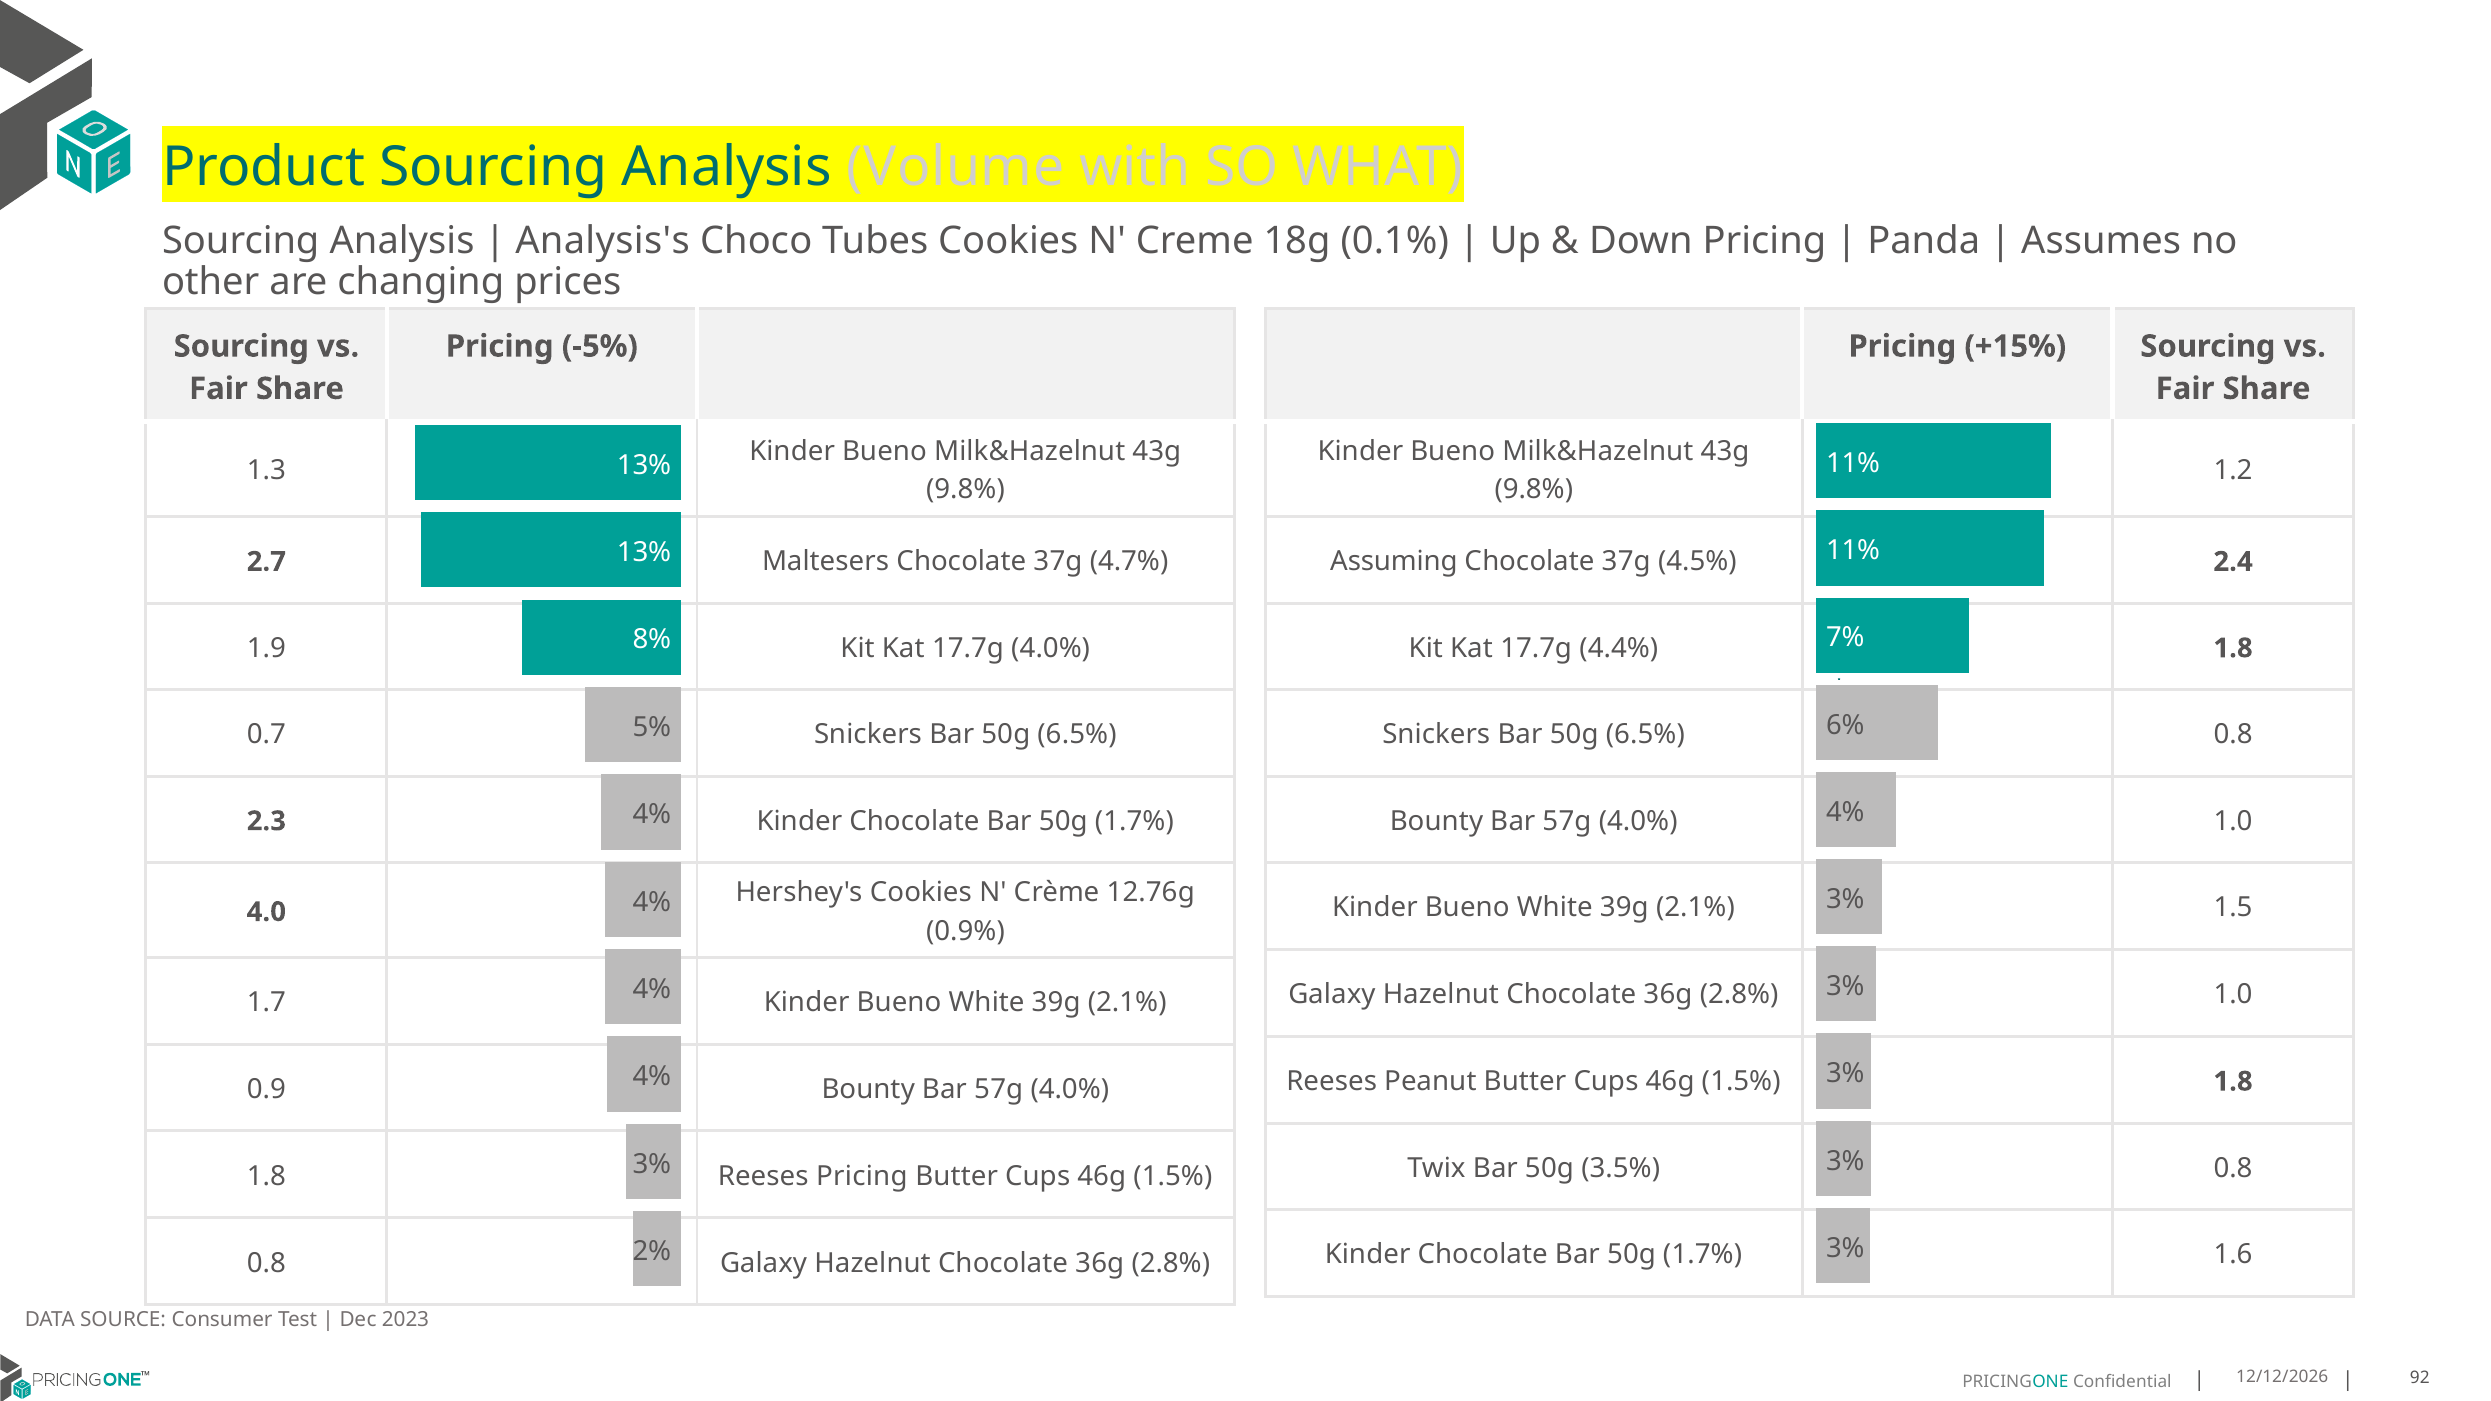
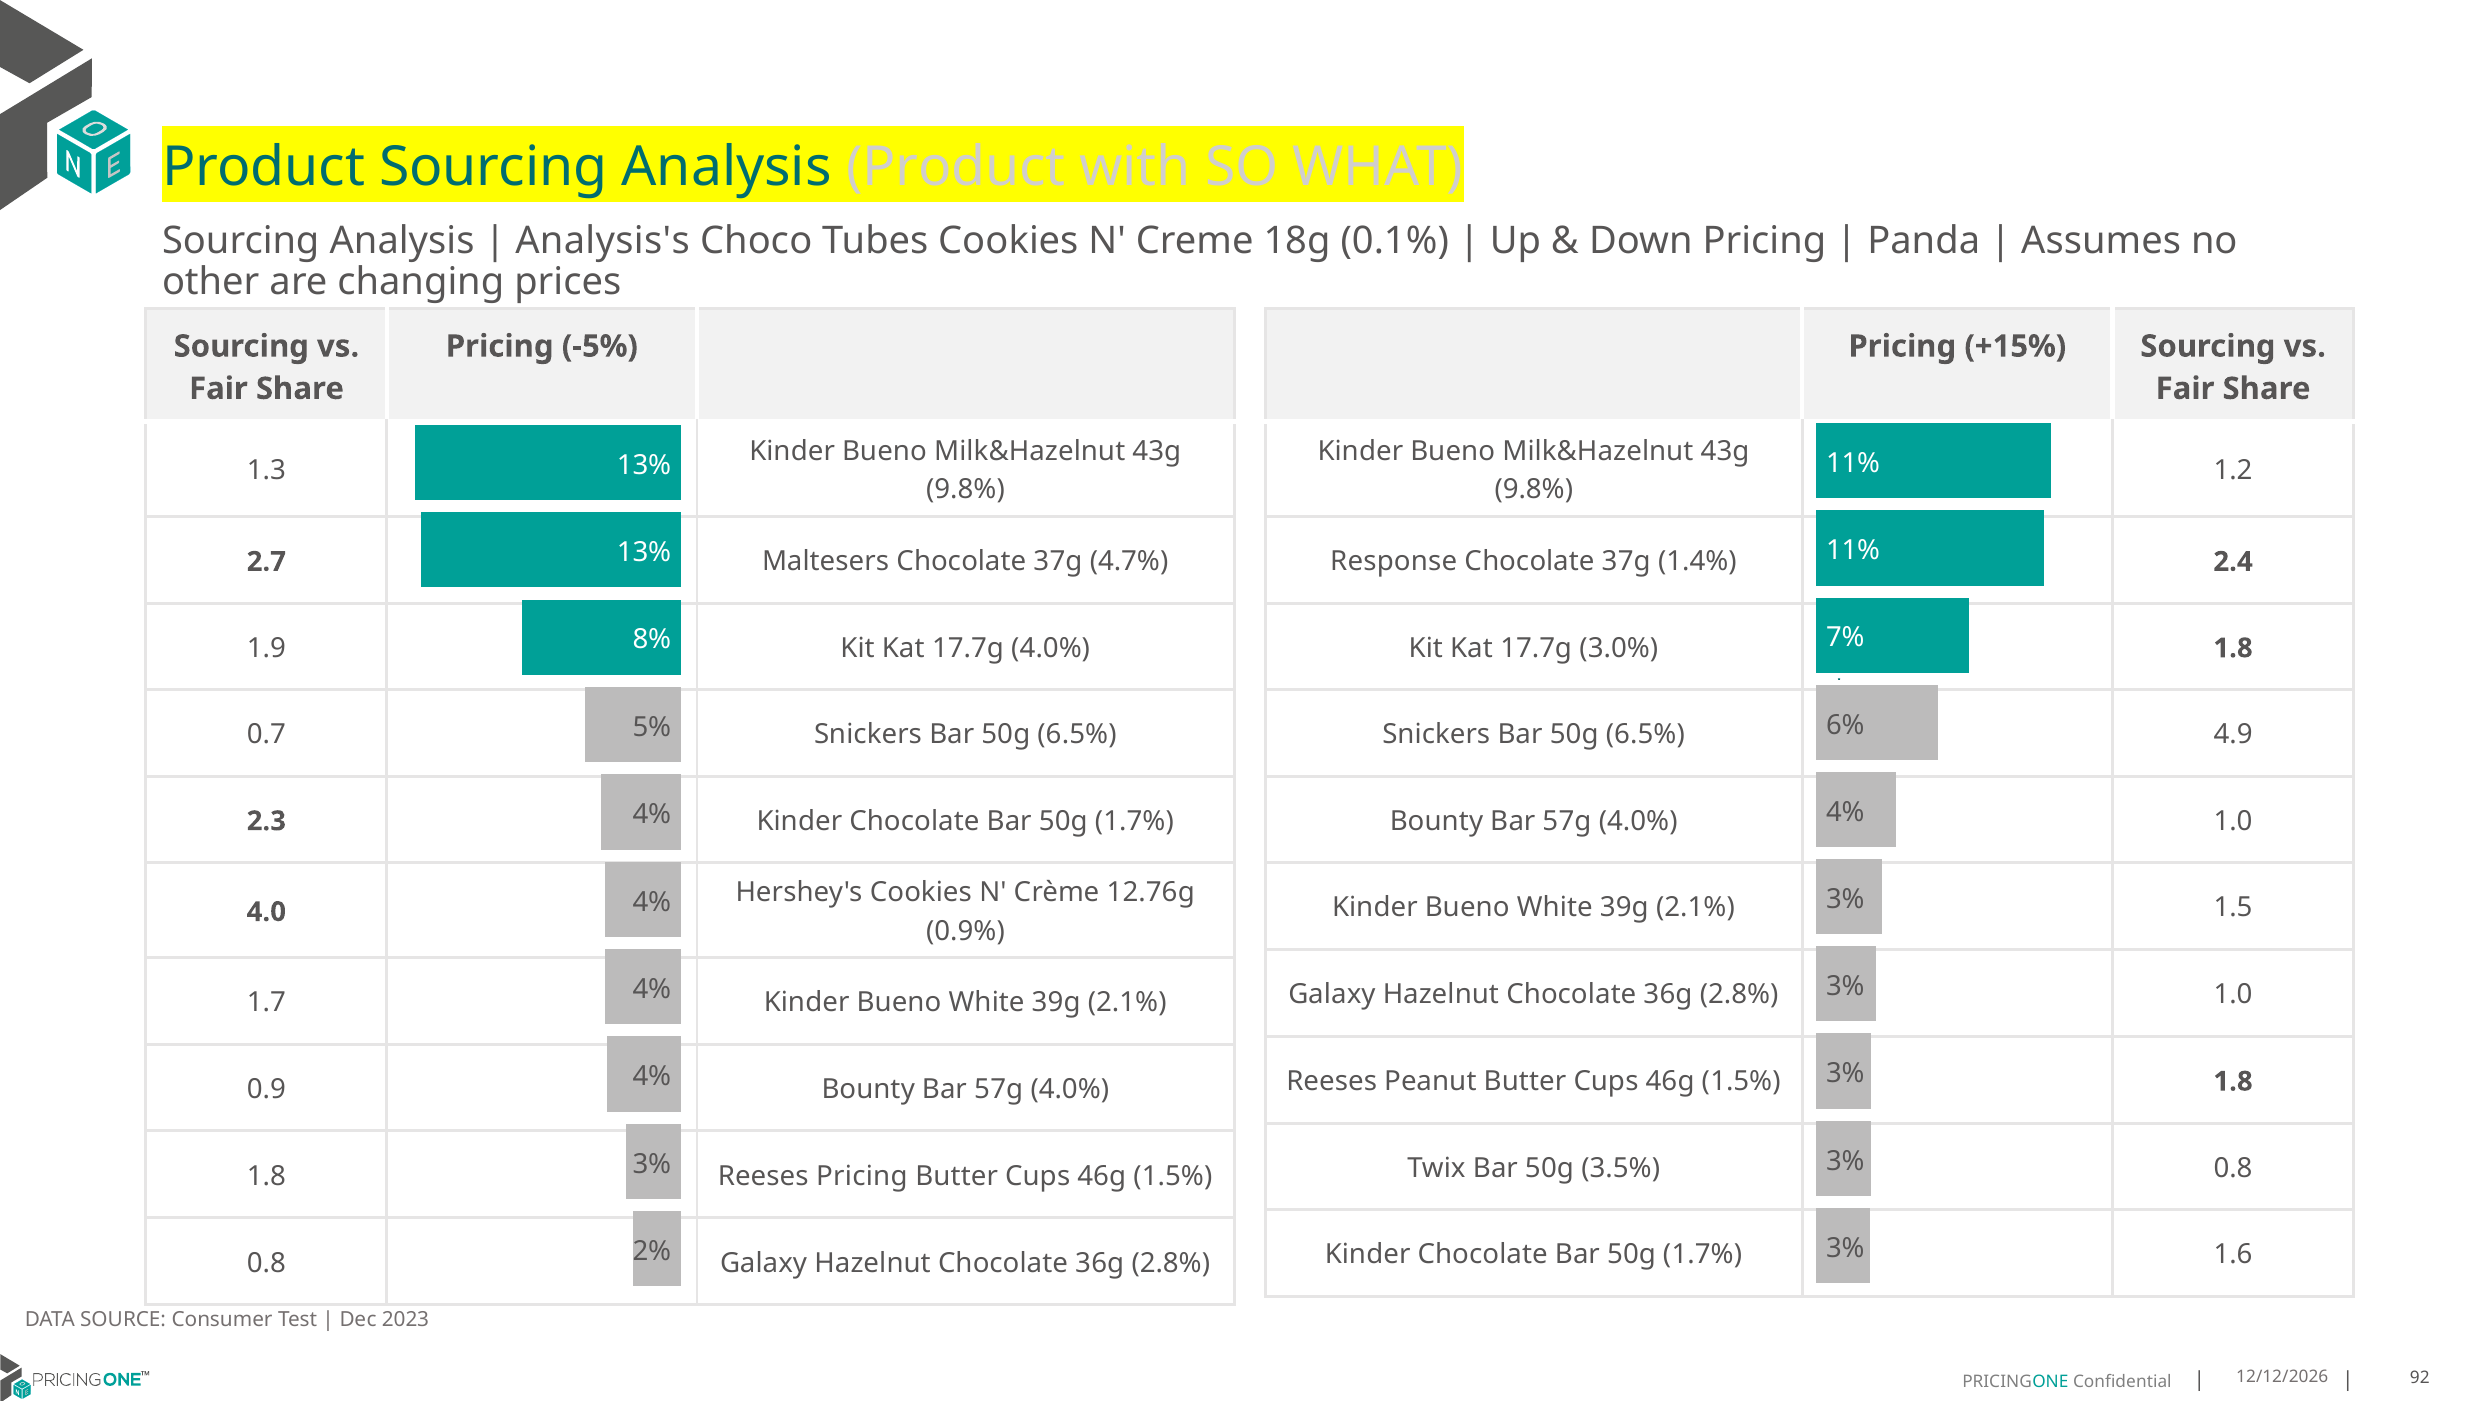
Analysis Volume: Volume -> Product (956, 167)
Assuming: Assuming -> Response (1394, 562)
4.5%: 4.5% -> 1.4% (1697, 562)
4.4%: 4.4% -> 3.0% (1619, 648)
6.5% 0.8: 0.8 -> 4.9 (2233, 735)
